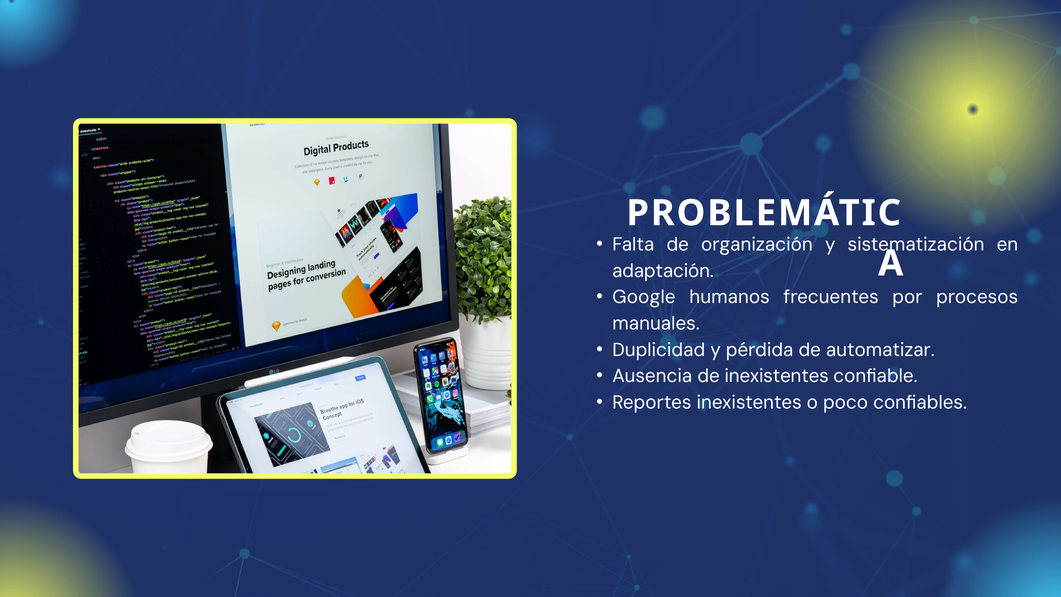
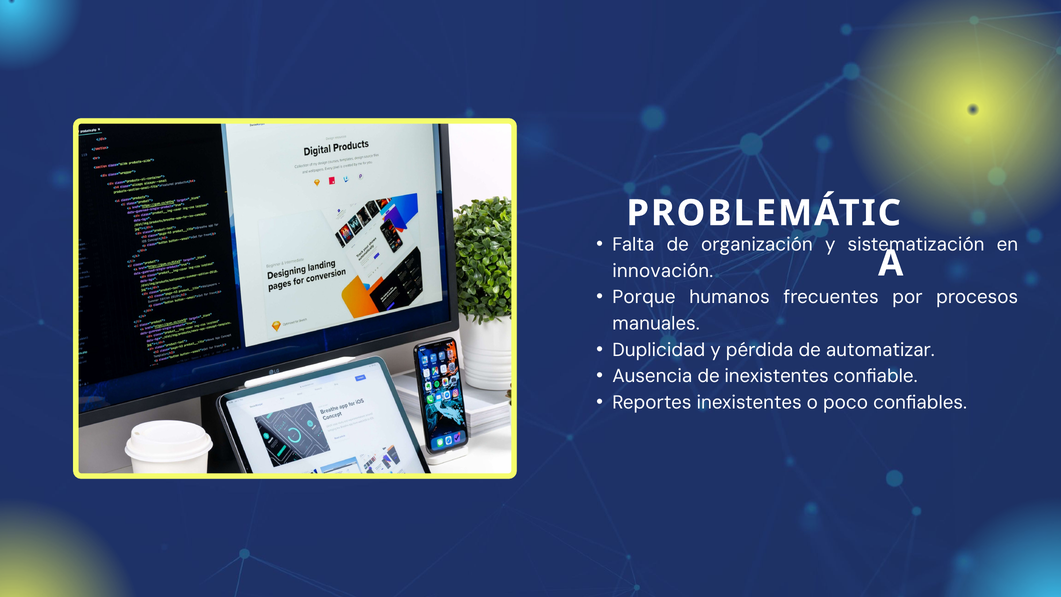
adaptación: adaptación -> innovación (663, 271)
Google: Google -> Porque (644, 297)
